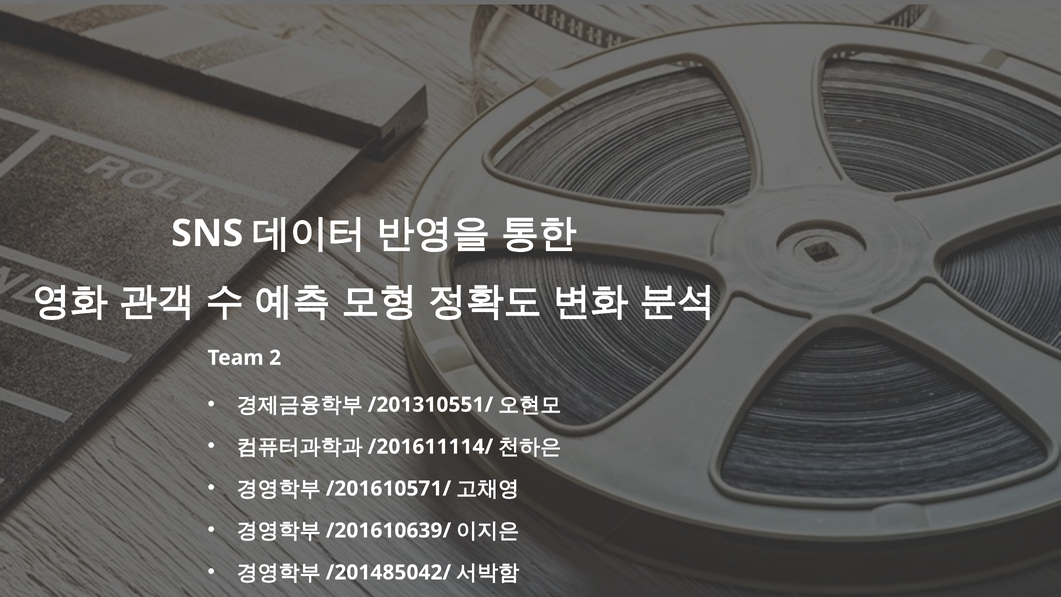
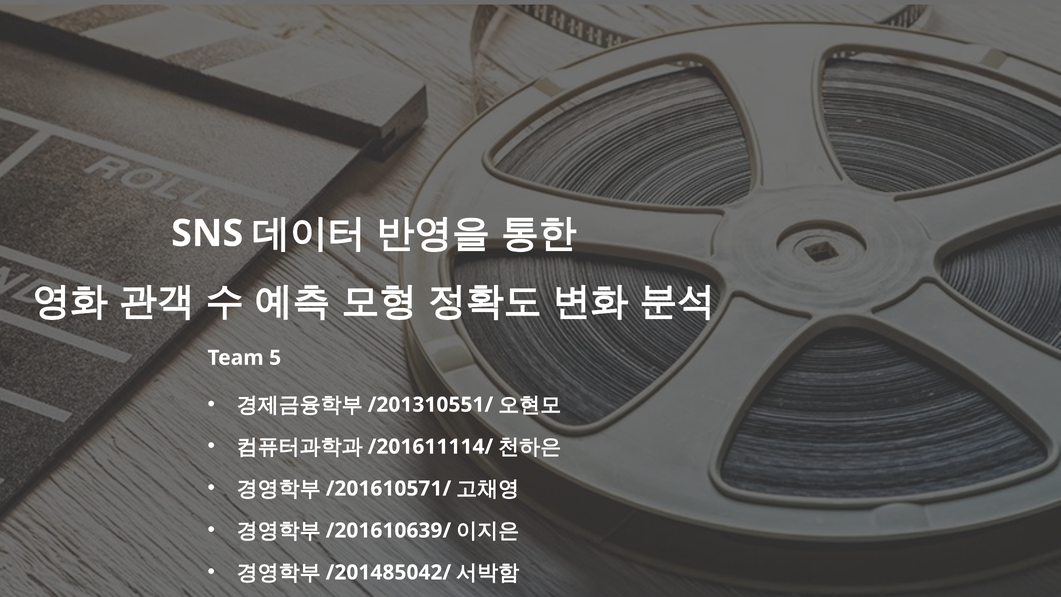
2: 2 -> 5 (275, 358)
